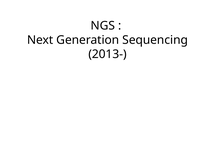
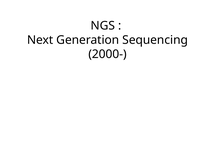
2013-: 2013- -> 2000- (108, 54)
